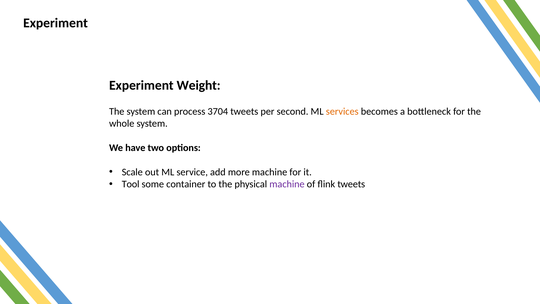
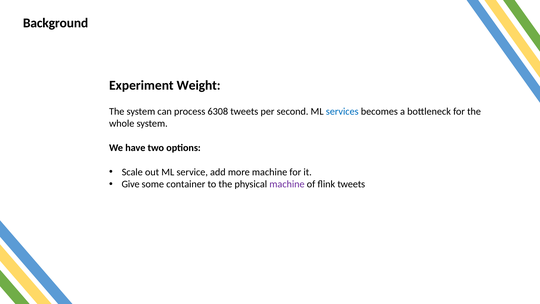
Experiment: Experiment -> Background (56, 23)
3704: 3704 -> 6308 (218, 111)
services colour: orange -> blue (342, 111)
Tool: Tool -> Give (131, 184)
